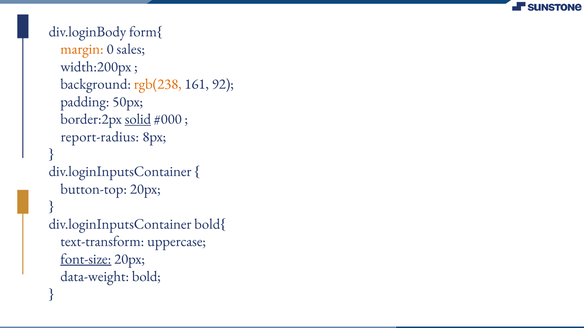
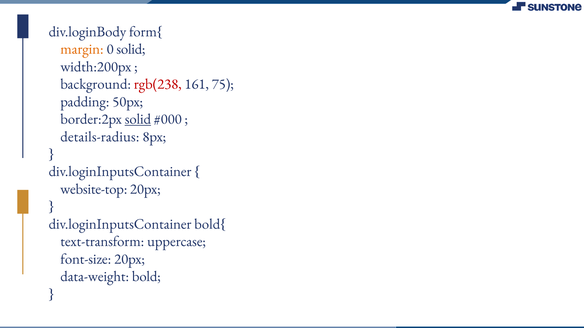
0 sales: sales -> solid (131, 49)
rgb(238 colour: orange -> red (158, 84)
92: 92 -> 75 (223, 84)
report-radius: report-radius -> details-radius (100, 137)
button-top: button-top -> website-top (94, 189)
font-size underline: present -> none (86, 259)
